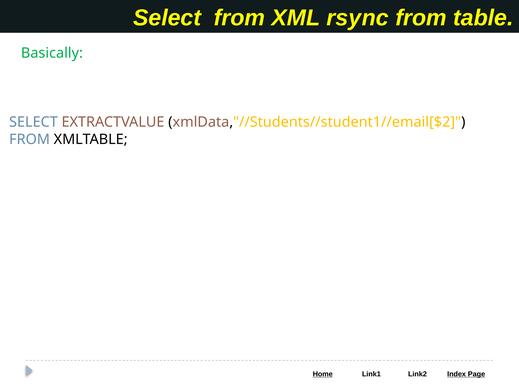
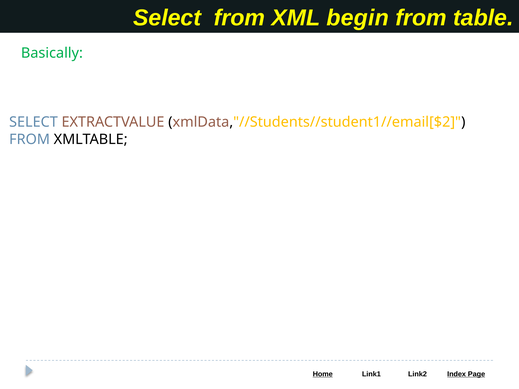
rsync: rsync -> begin (358, 18)
